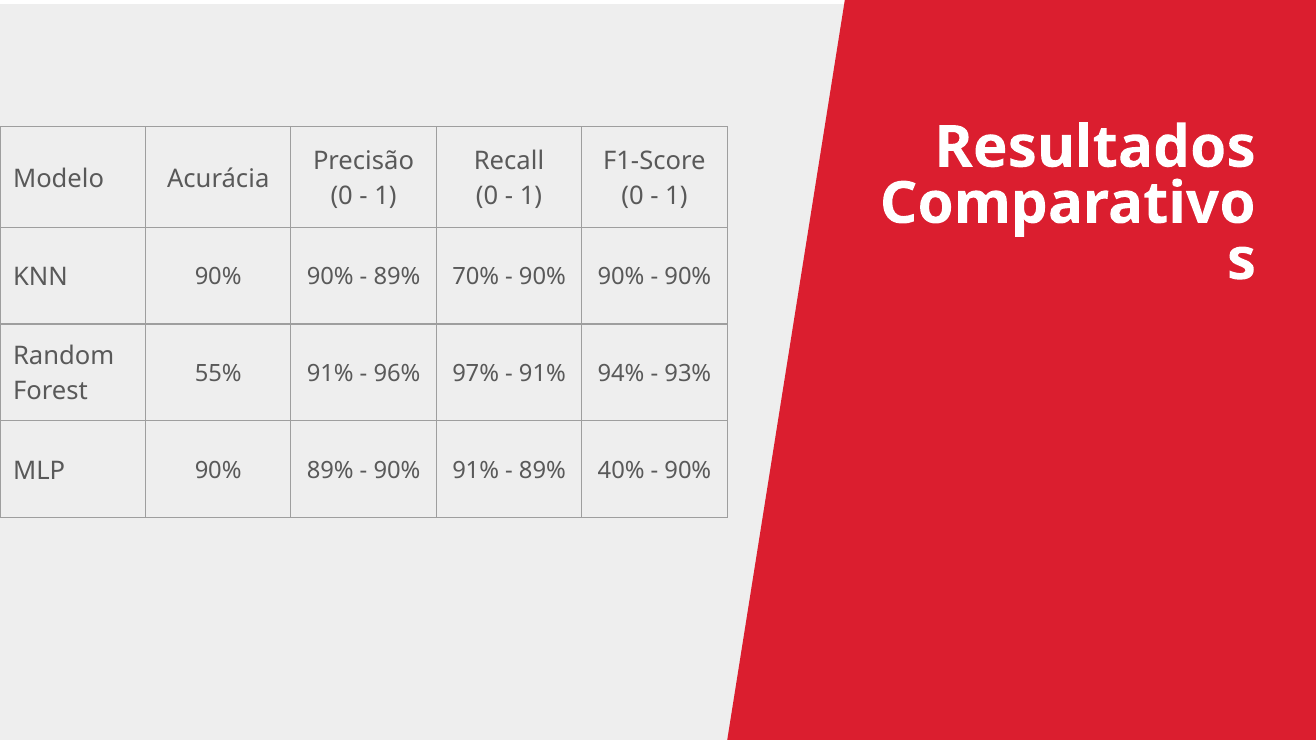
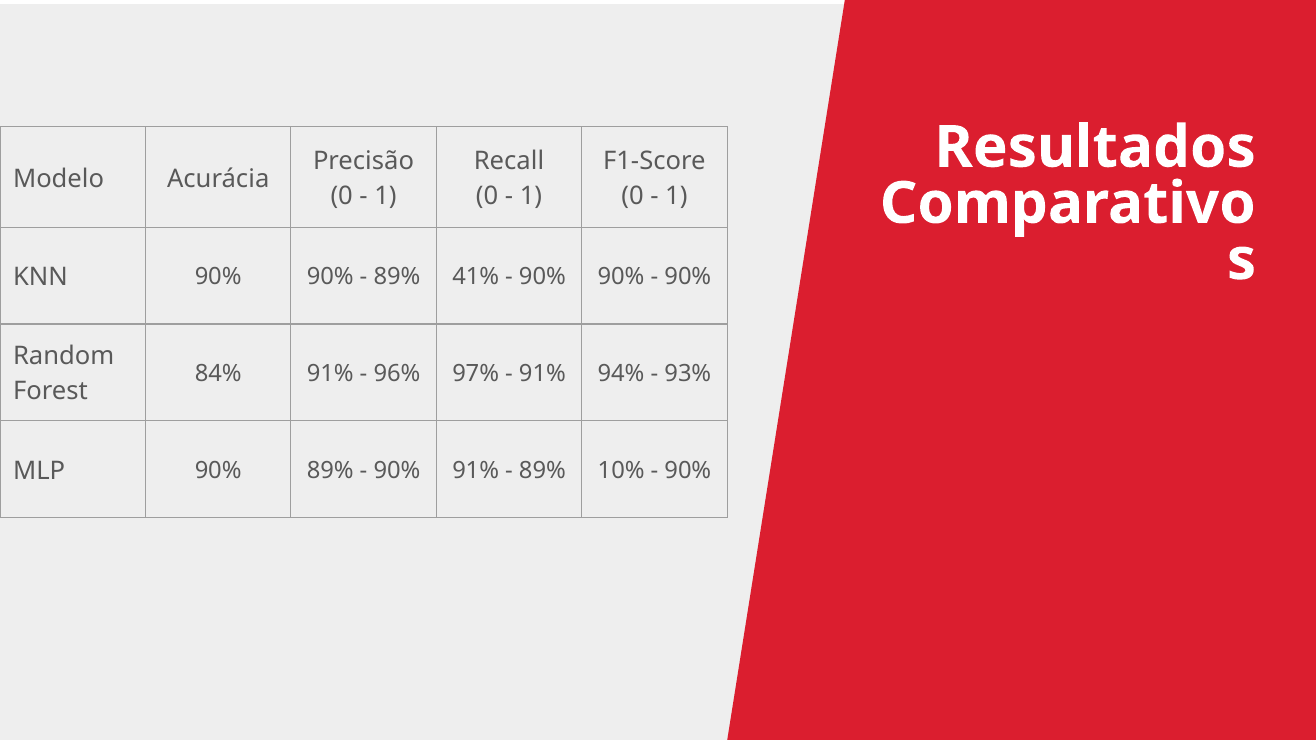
70%: 70% -> 41% (476, 277)
55%: 55% -> 84% (218, 374)
40%: 40% -> 10% (621, 470)
